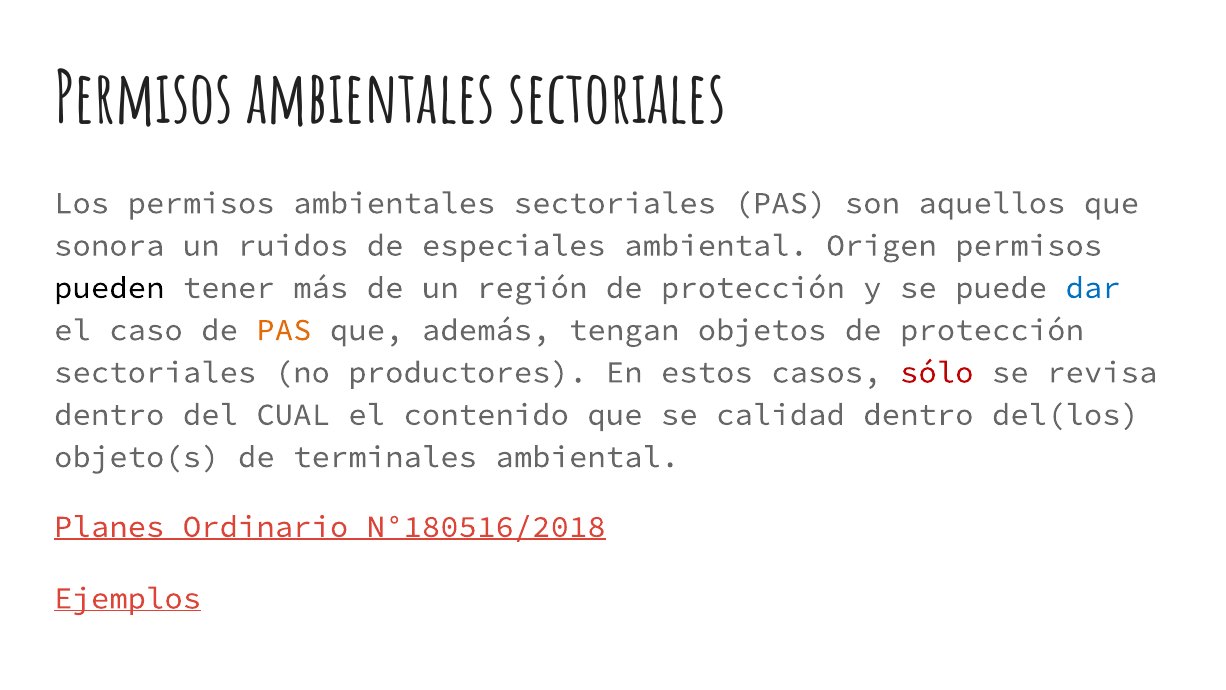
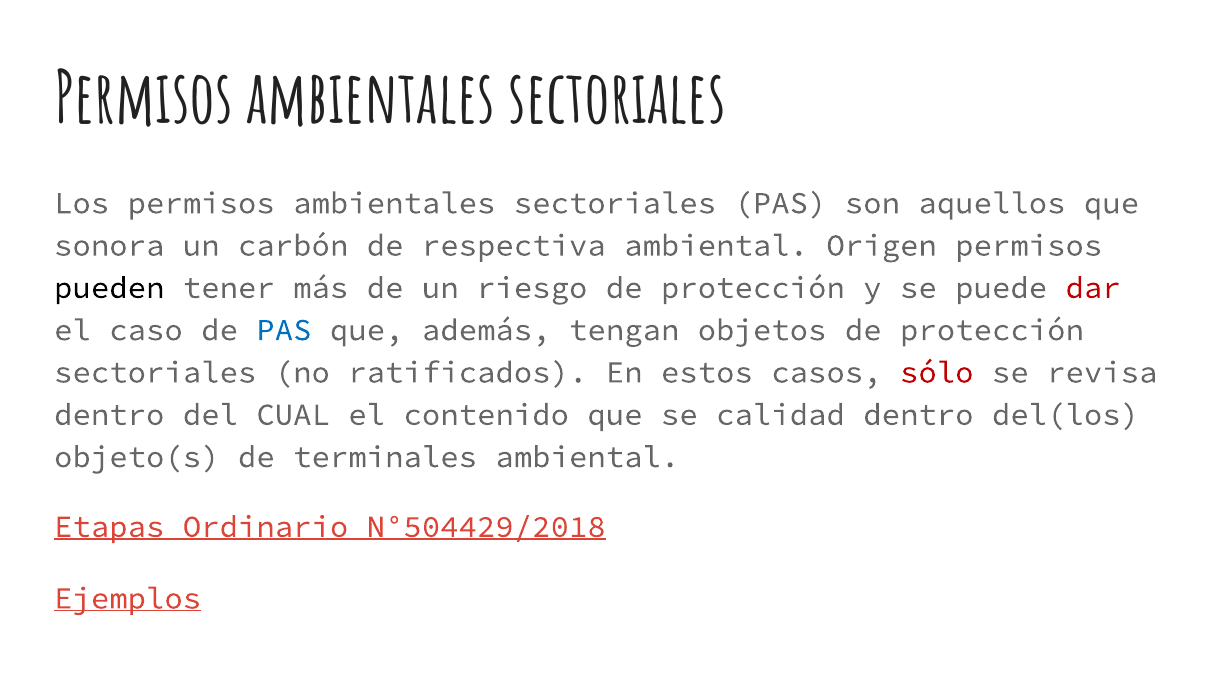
ruidos: ruidos -> carbón (293, 245)
especiales: especiales -> respectiva (514, 245)
región: región -> riesgo (532, 288)
dar colour: blue -> red (1093, 288)
PAS colour: orange -> blue (284, 330)
productores: productores -> ratificados (468, 372)
Planes: Planes -> Etapas (109, 526)
N°180516/2018: N°180516/2018 -> N°504429/2018 (486, 526)
